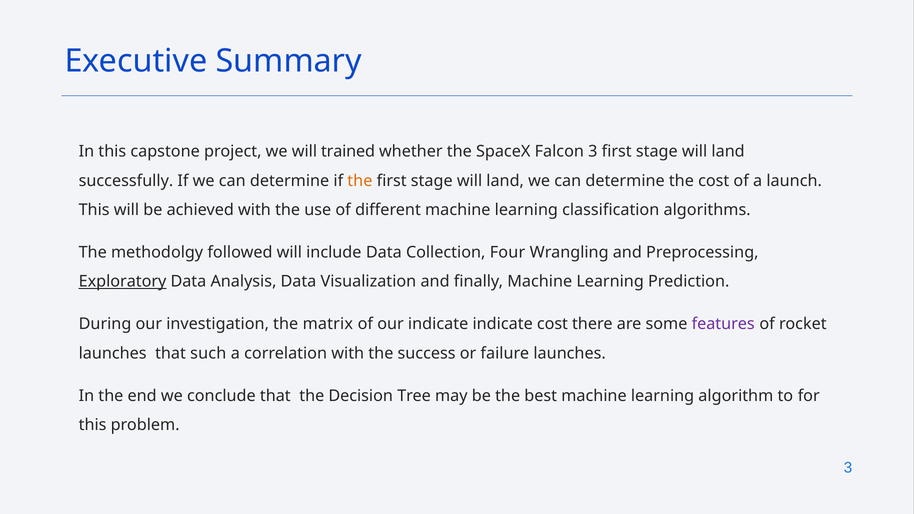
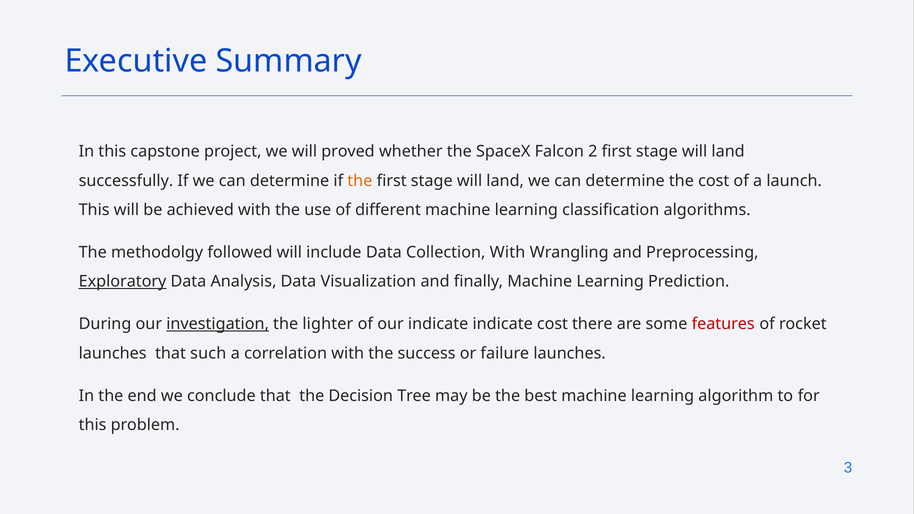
trained: trained -> proved (348, 152)
Falcon 3: 3 -> 2 (593, 152)
Collection Four: Four -> With (507, 252)
investigation underline: none -> present (218, 324)
matrix: matrix -> lighter (328, 324)
features colour: purple -> red (723, 324)
